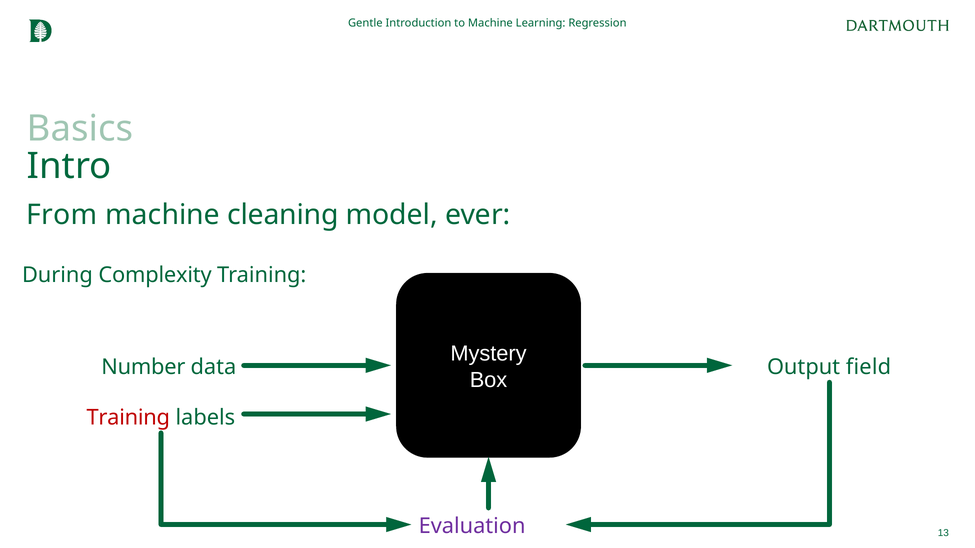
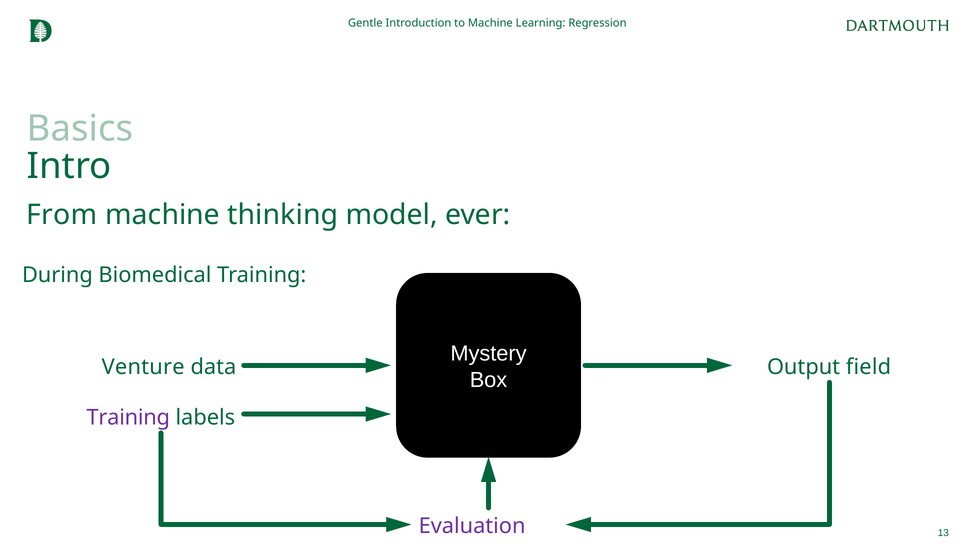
cleaning: cleaning -> thinking (283, 215)
Complexity: Complexity -> Biomedical (155, 276)
Number: Number -> Venture (143, 367)
Training colour: red -> purple (128, 418)
